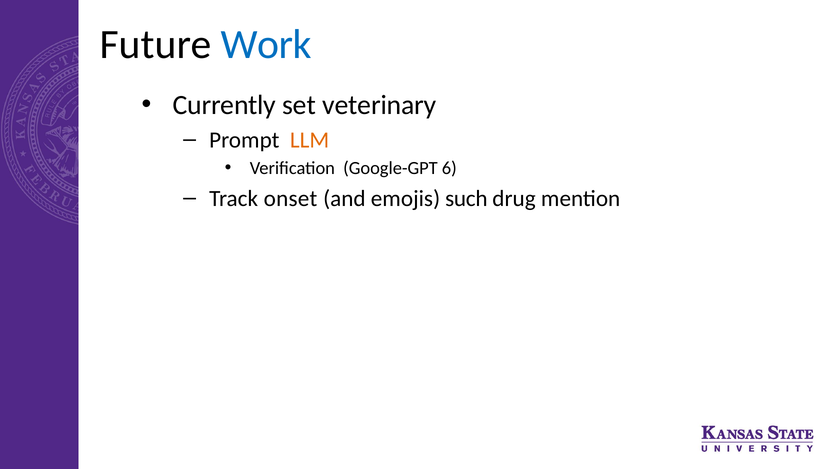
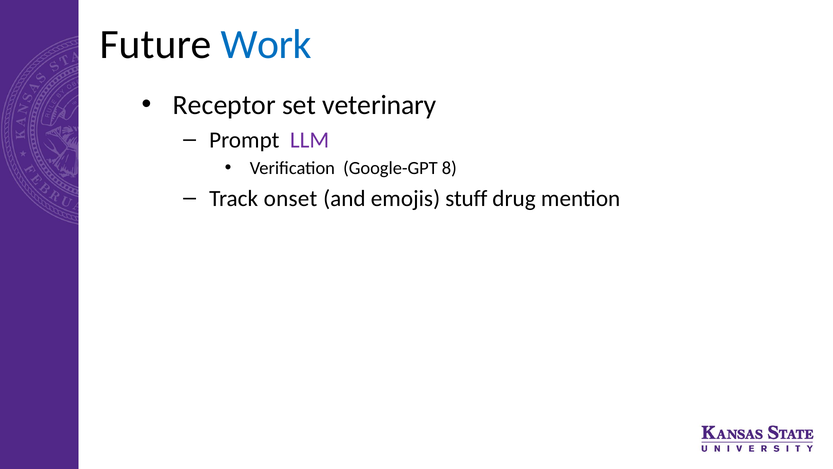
Currently: Currently -> Receptor (224, 105)
LLM colour: orange -> purple (310, 140)
6: 6 -> 8 (449, 168)
such: such -> stuff (466, 198)
